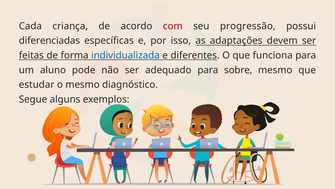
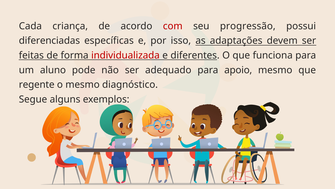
individualizada colour: blue -> red (125, 55)
sobre: sobre -> apoio (238, 70)
estudar: estudar -> regente (37, 85)
